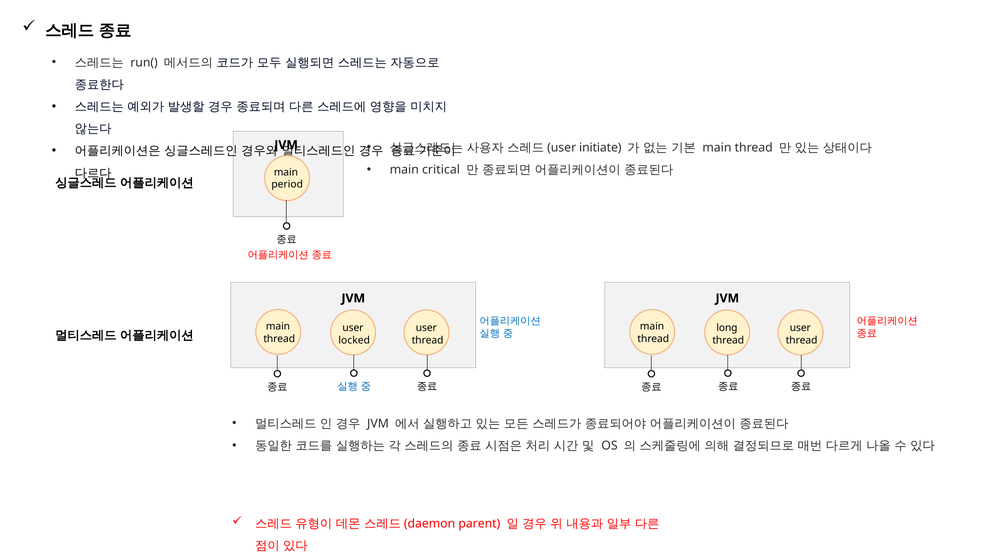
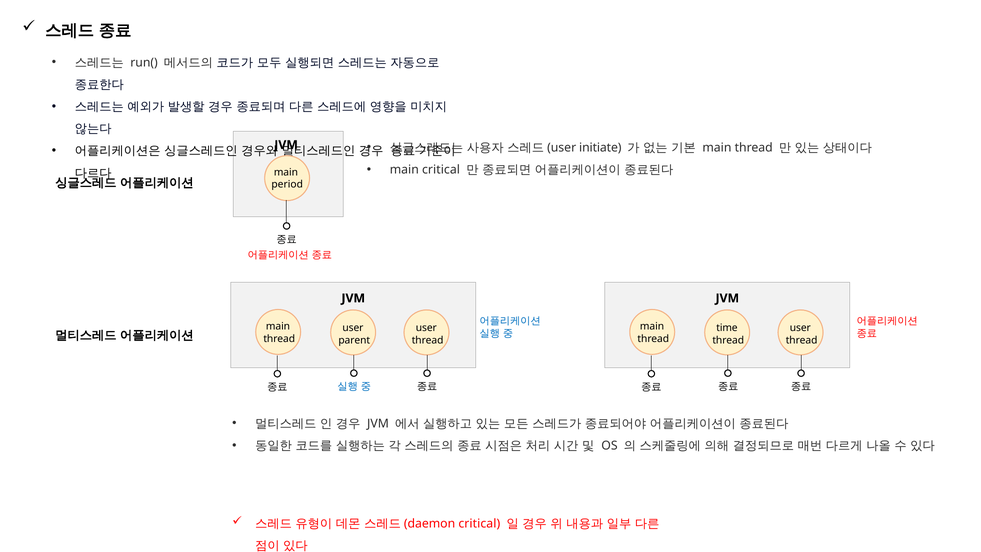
long: long -> time (727, 328)
locked: locked -> parent (354, 340)
parent: parent -> critical (479, 523)
